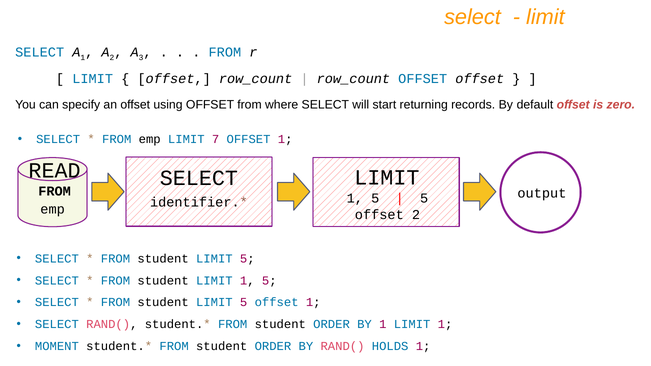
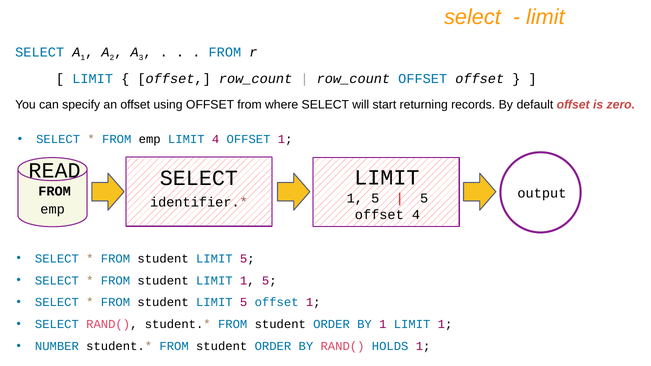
LIMIT 7: 7 -> 4 (216, 139)
offset 2: 2 -> 4 (416, 215)
MOMENT: MOMENT -> NUMBER (57, 347)
